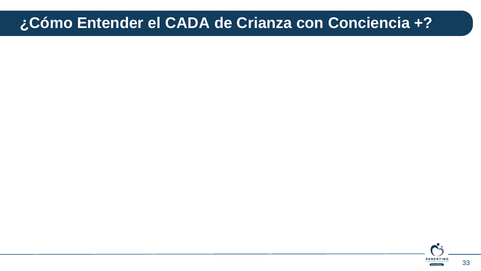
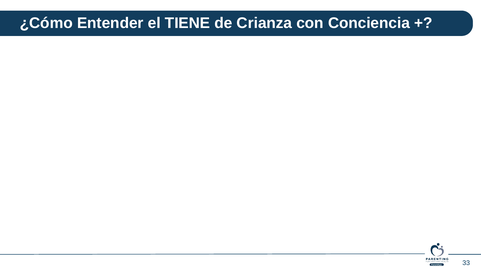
CADA: CADA -> TIENE (188, 23)
